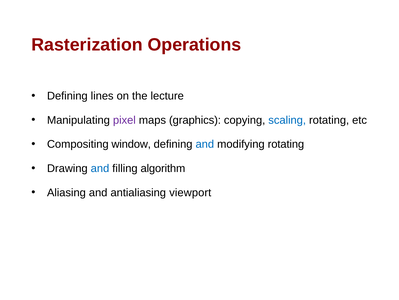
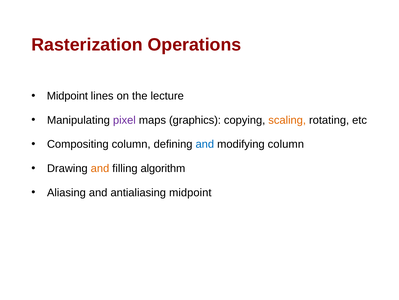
Defining: Defining -> Midpoint (67, 96)
scaling colour: blue -> orange (287, 120)
Compositing window: window -> column (131, 144)
modifying rotating: rotating -> column (286, 144)
and colour: blue -> orange (100, 168)
antialiasing viewport: viewport -> midpoint (190, 192)
